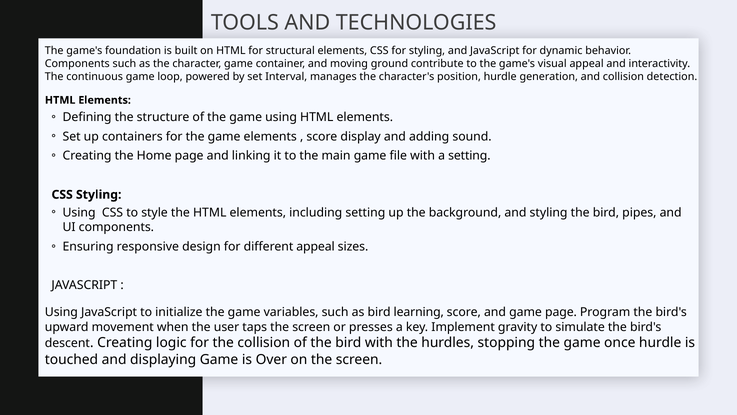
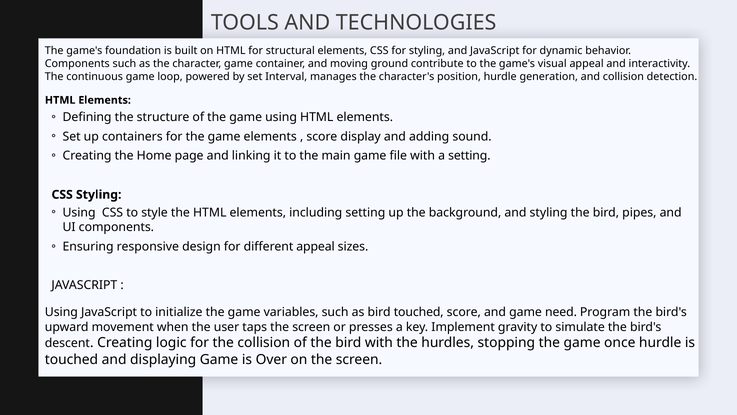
bird learning: learning -> touched (419, 312)
game page: page -> need (561, 312)
